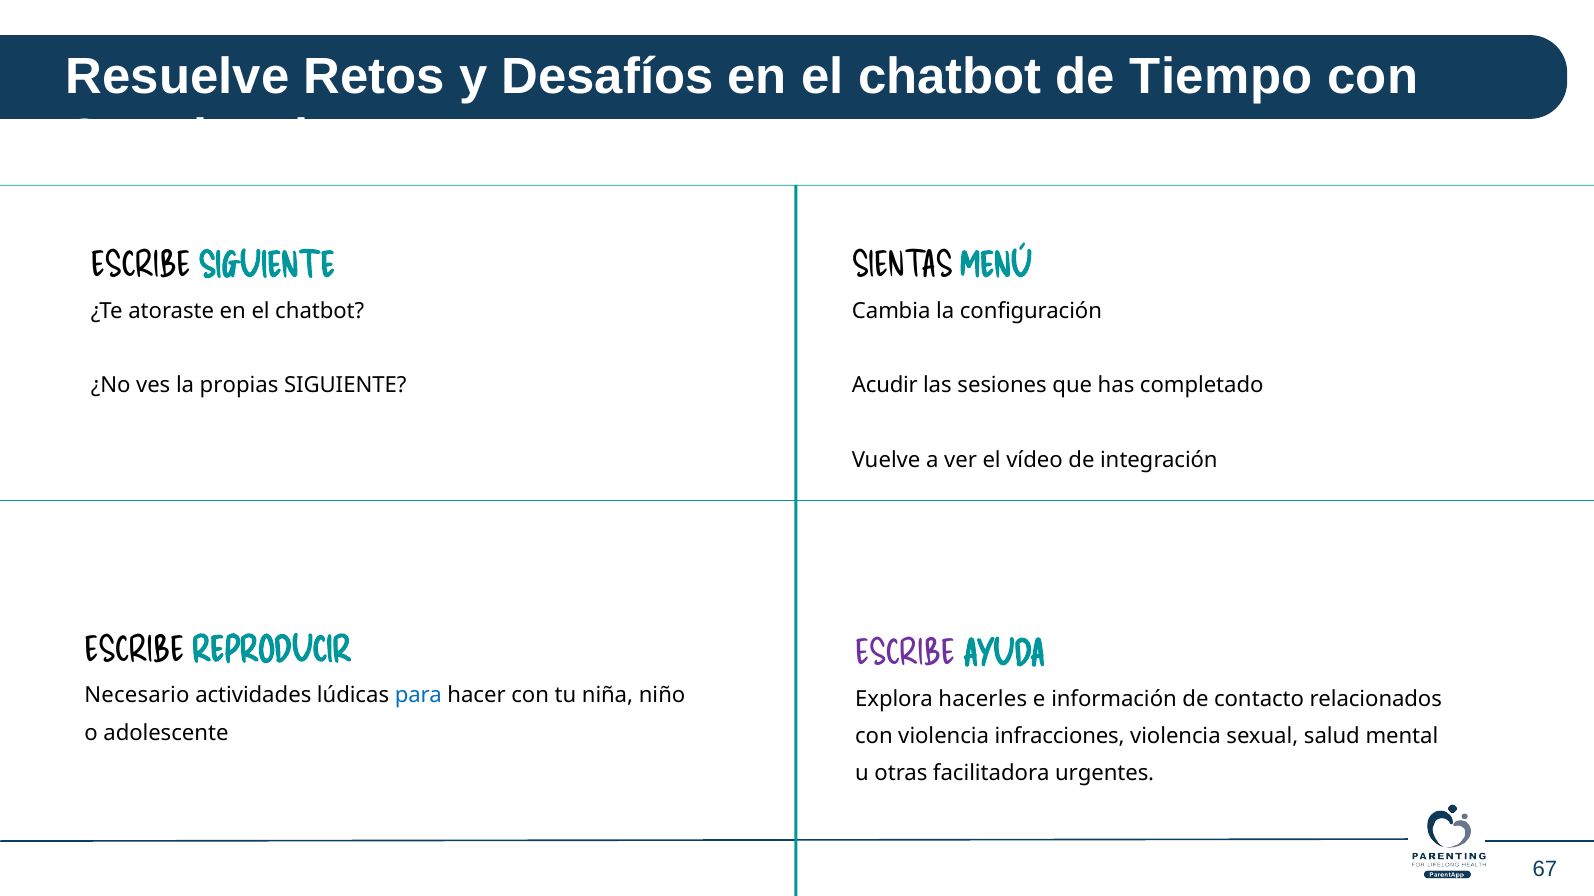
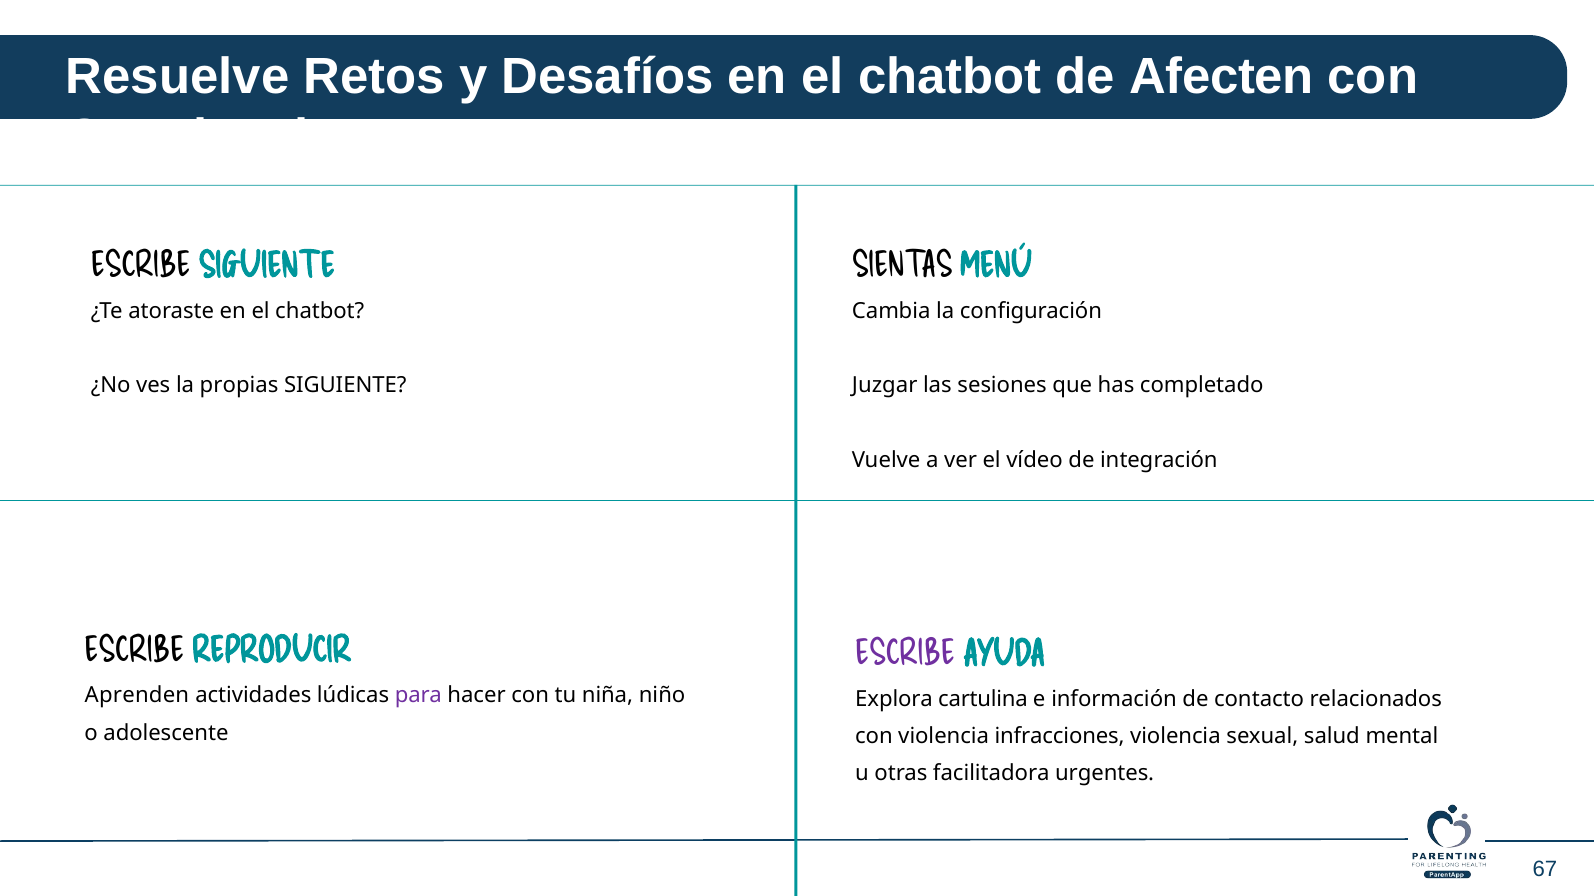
Tiempo: Tiempo -> Afecten (1222, 76)
Acudir: Acudir -> Juzgar (885, 386)
Necesario: Necesario -> Aprenden (137, 696)
para colour: blue -> purple (418, 696)
hacerles: hacerles -> cartulina (983, 700)
